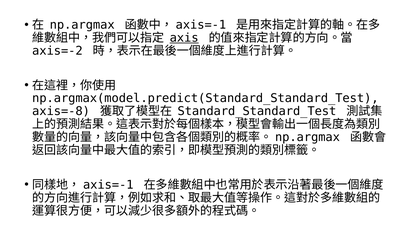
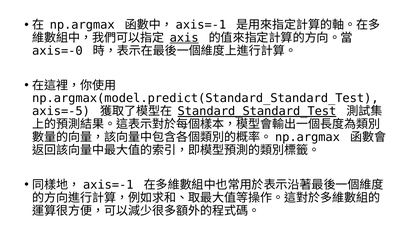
axis=-2: axis=-2 -> axis=-0 (57, 51)
axis=-8: axis=-8 -> axis=-5 (61, 111)
Standard_Standard_Test underline: none -> present (257, 111)
